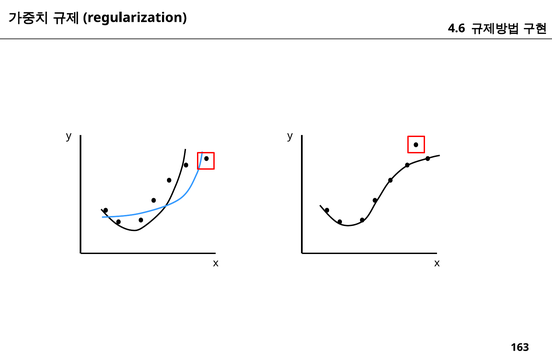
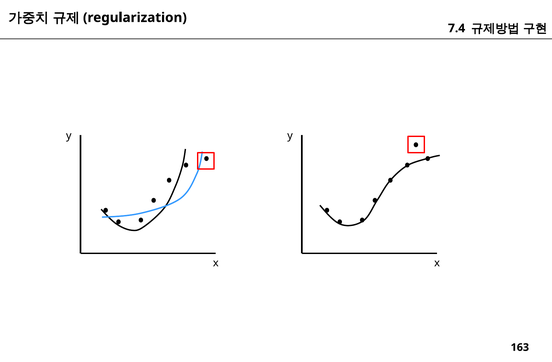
4.6: 4.6 -> 7.4 (457, 28)
